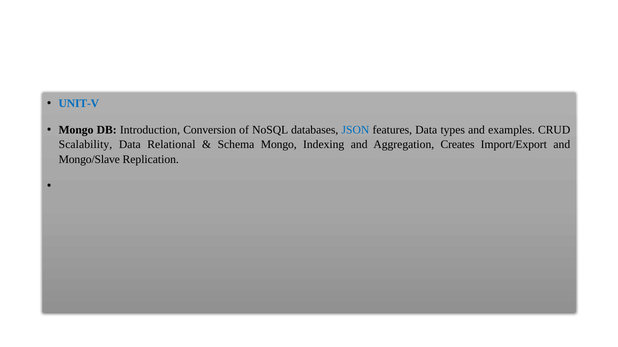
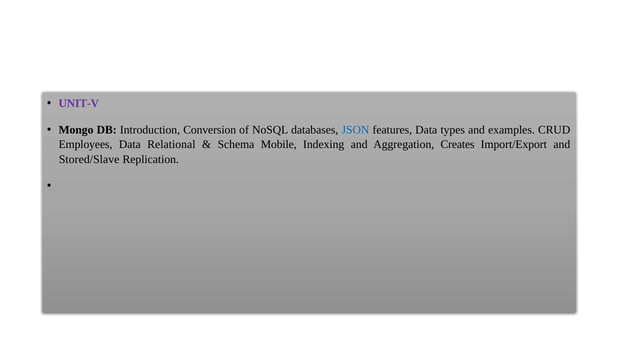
UNIT-V colour: blue -> purple (79, 104)
Scalability: Scalability -> Employees (86, 145)
Schema Mongo: Mongo -> Mobile (279, 145)
Mongo/Slave: Mongo/Slave -> Stored/Slave (89, 160)
